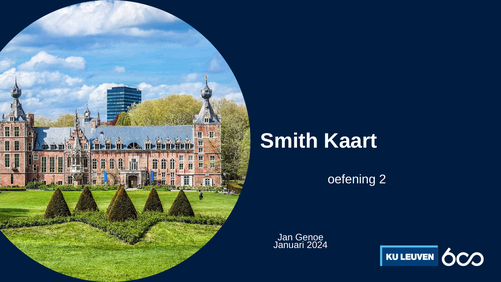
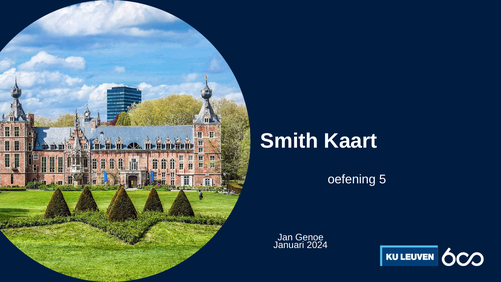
2: 2 -> 5 (383, 179)
